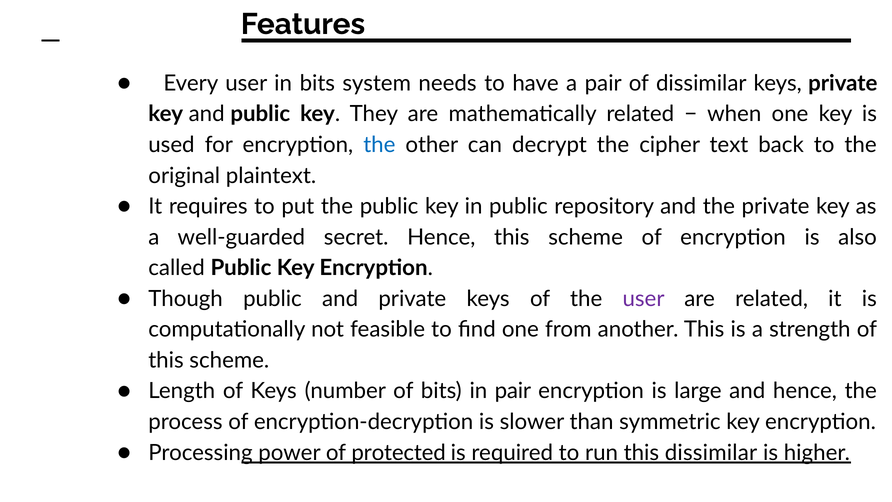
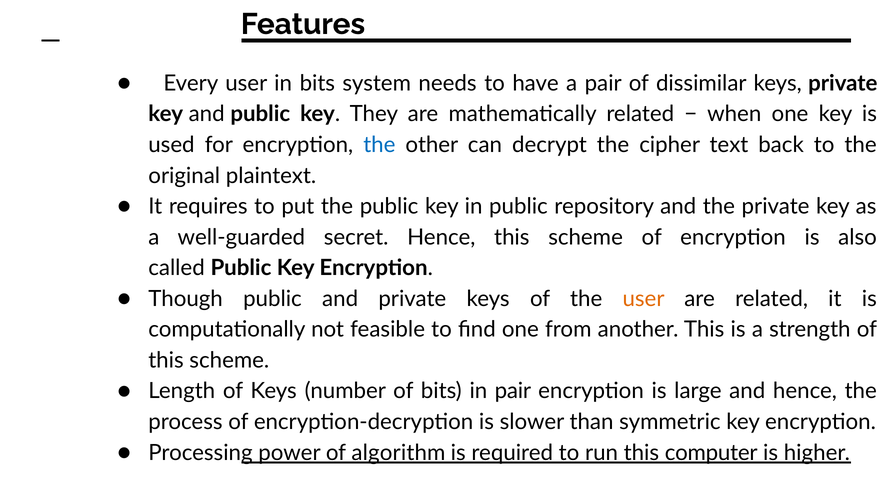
user colour: purple -> orange (644, 299)
protected: protected -> algorithm (398, 452)
this dissimilar: dissimilar -> computer (711, 452)
